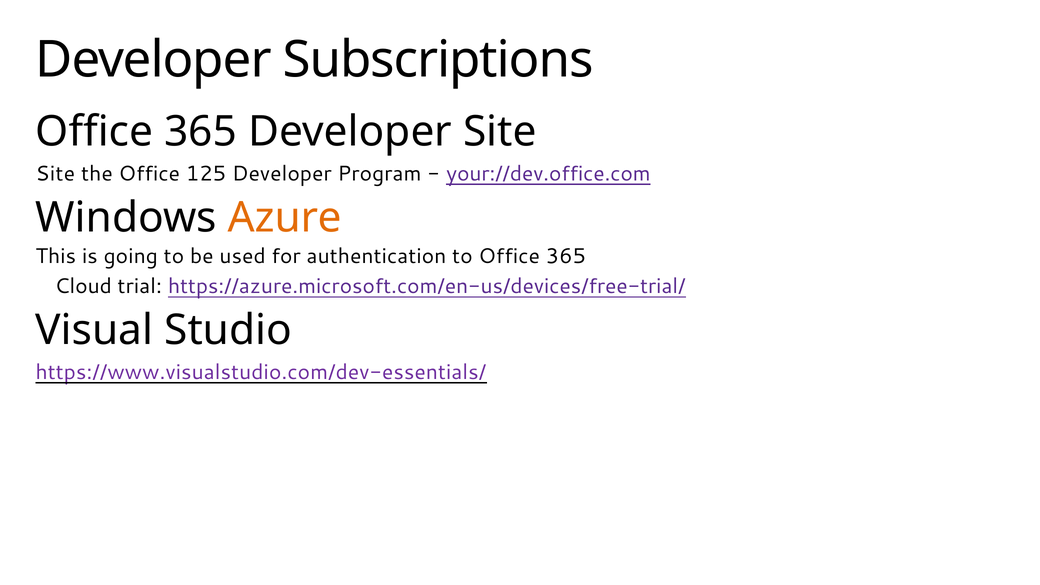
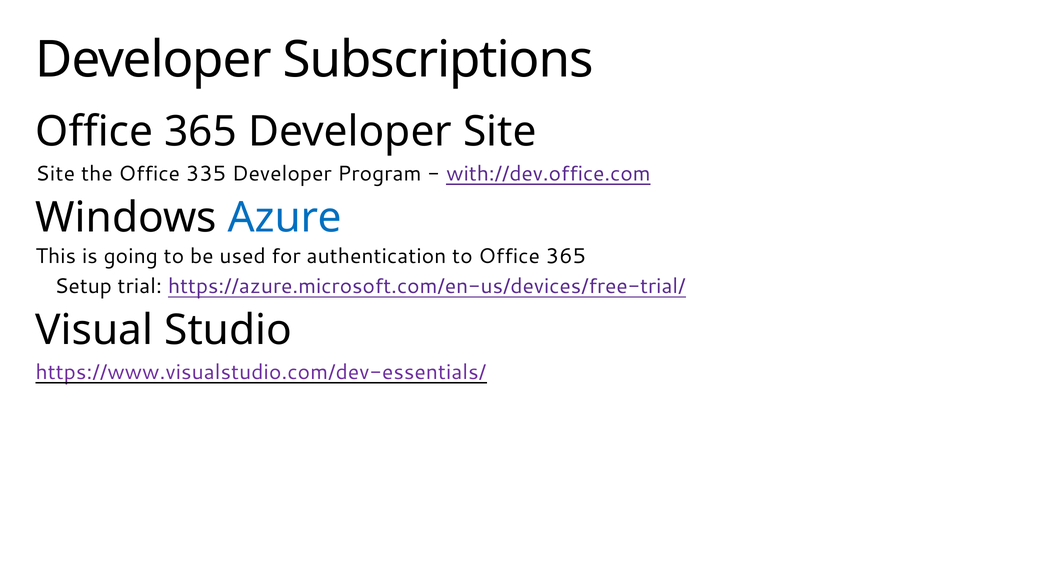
125: 125 -> 335 (206, 174)
your://dev.office.com: your://dev.office.com -> with://dev.office.com (548, 174)
Azure colour: orange -> blue (285, 218)
Cloud: Cloud -> Setup (83, 286)
